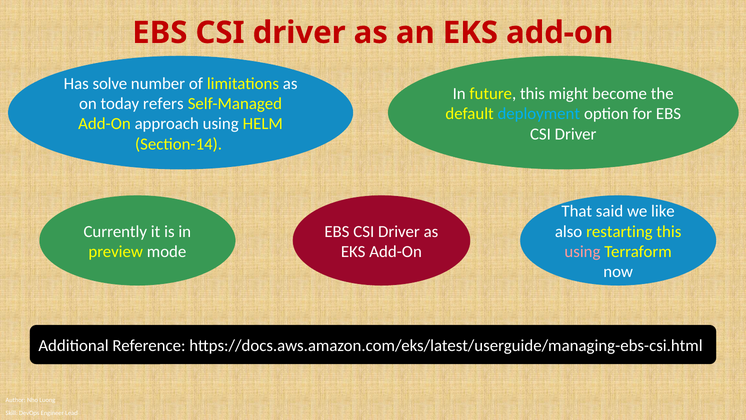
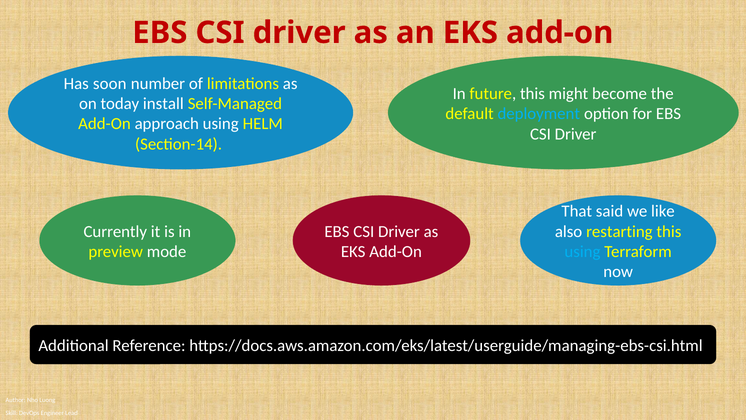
solve: solve -> soon (110, 83)
refers: refers -> install (163, 104)
using colour: pink -> light blue (582, 251)
